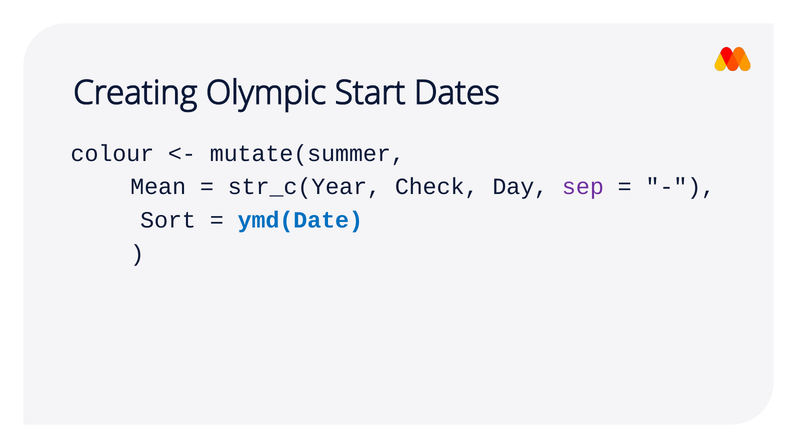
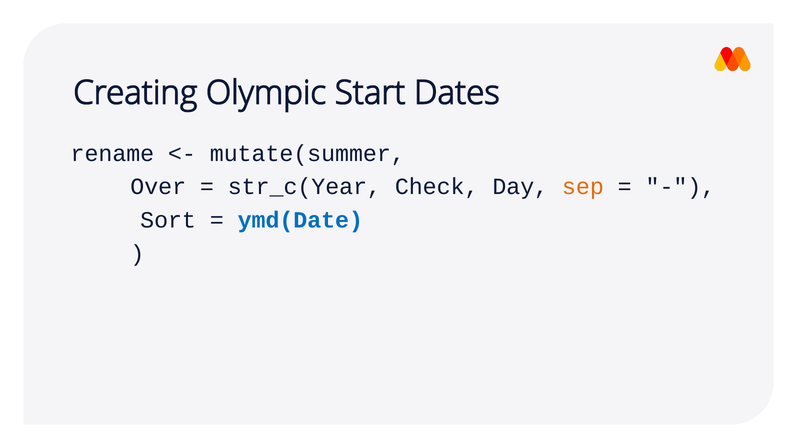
colour: colour -> rename (112, 154)
Mean: Mean -> Over (158, 187)
sep colour: purple -> orange (583, 187)
